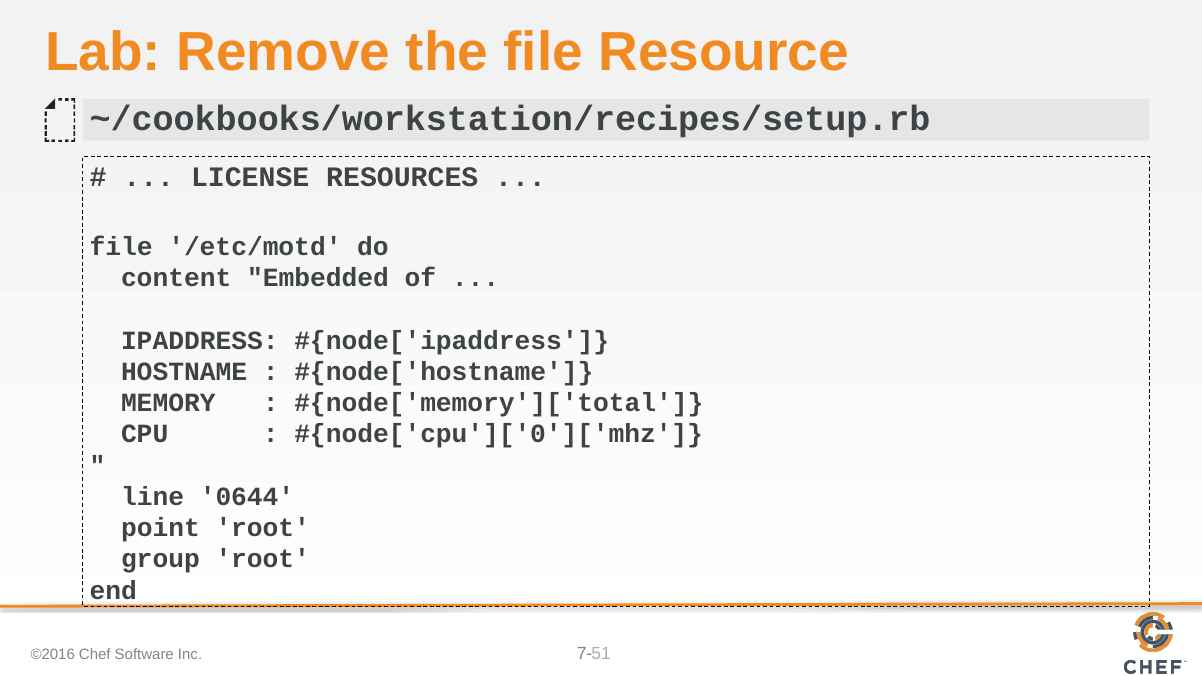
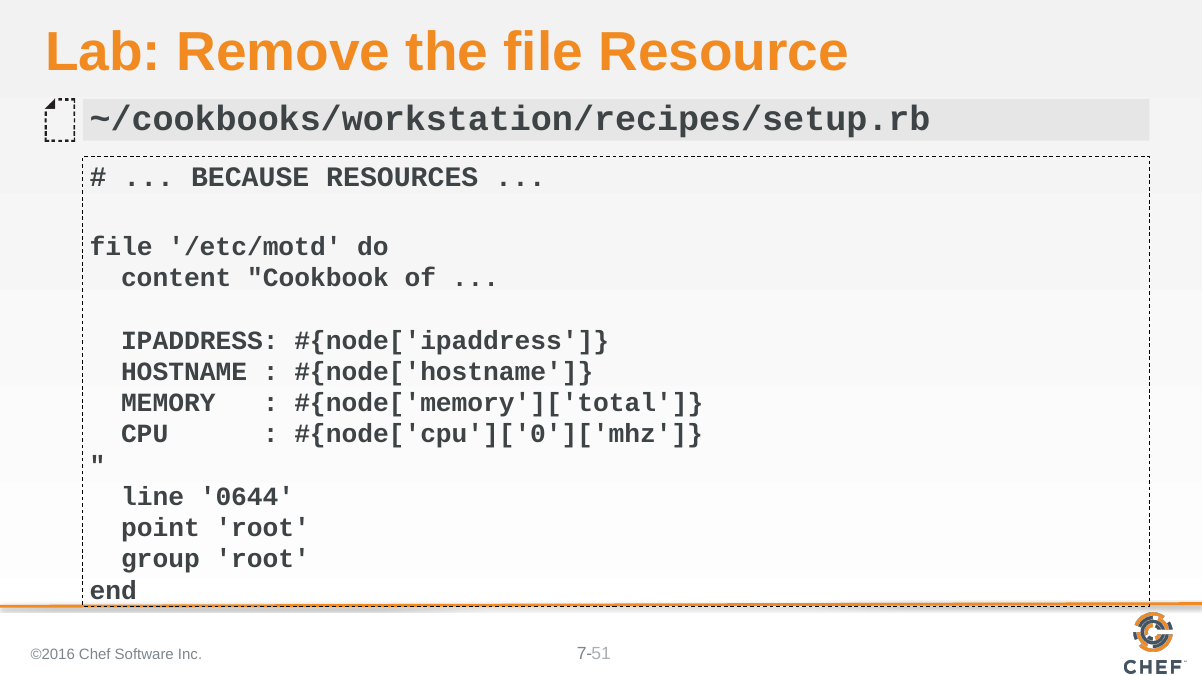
LICENSE: LICENSE -> BECAUSE (250, 177)
Embedded: Embedded -> Cookbook (318, 278)
